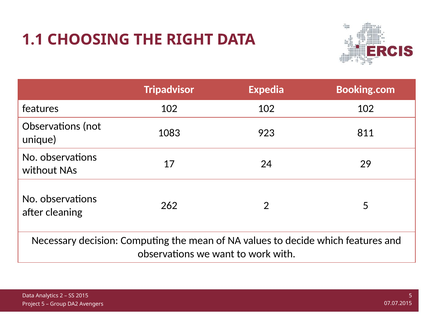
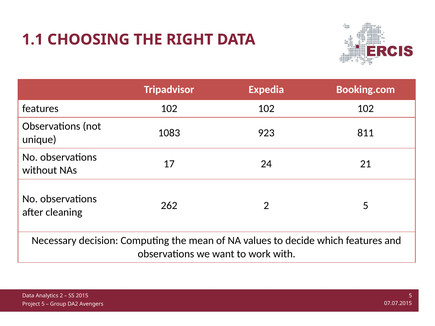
29: 29 -> 21 (366, 164)
